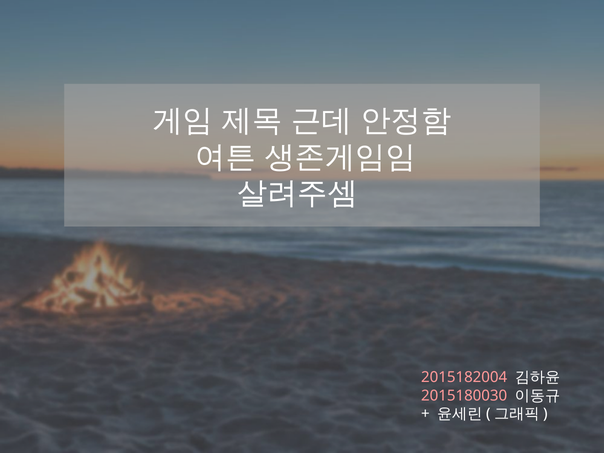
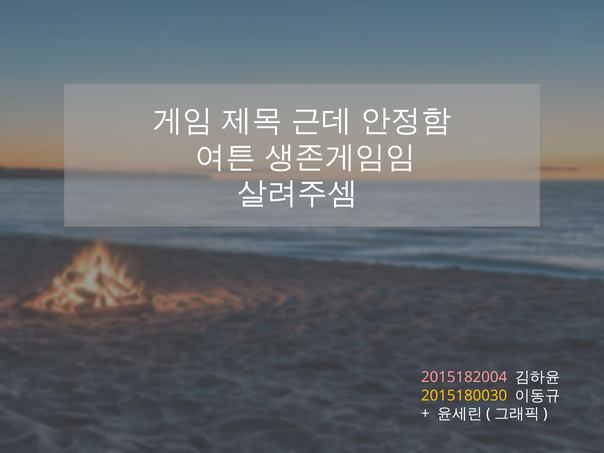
2015180030 colour: pink -> yellow (464, 396)
